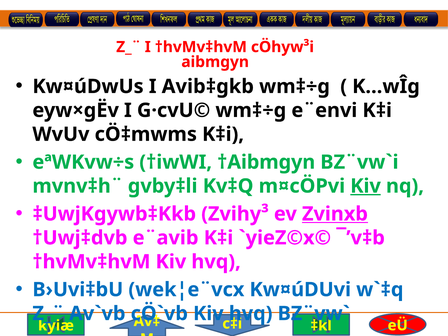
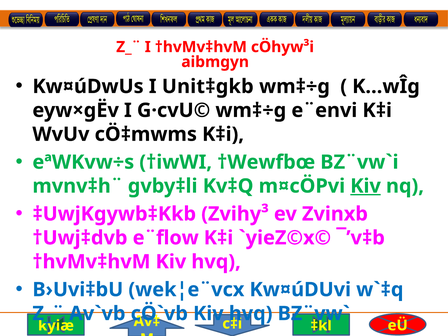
Avib‡gkb: Avib‡gkb -> Unit‡gkb (208, 86)
†Aibmgyn: †Aibmgyn -> †Wewfbœ (266, 162)
Zvinxb underline: present -> none (335, 214)
e¨avib: e¨avib -> e¨flow (166, 238)
